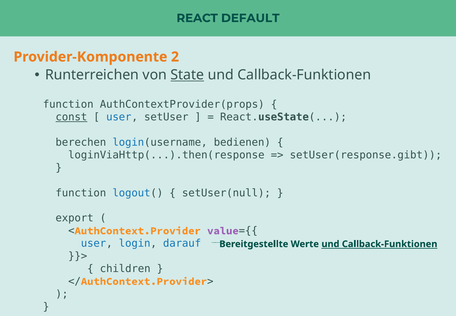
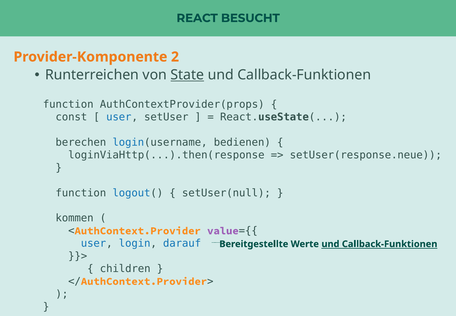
DEFAULT: DEFAULT -> BESUCHT (250, 18)
const underline: present -> none (71, 117)
setUser(response.gibt: setUser(response.gibt -> setUser(response.neue (366, 155)
export: export -> kommen (75, 218)
